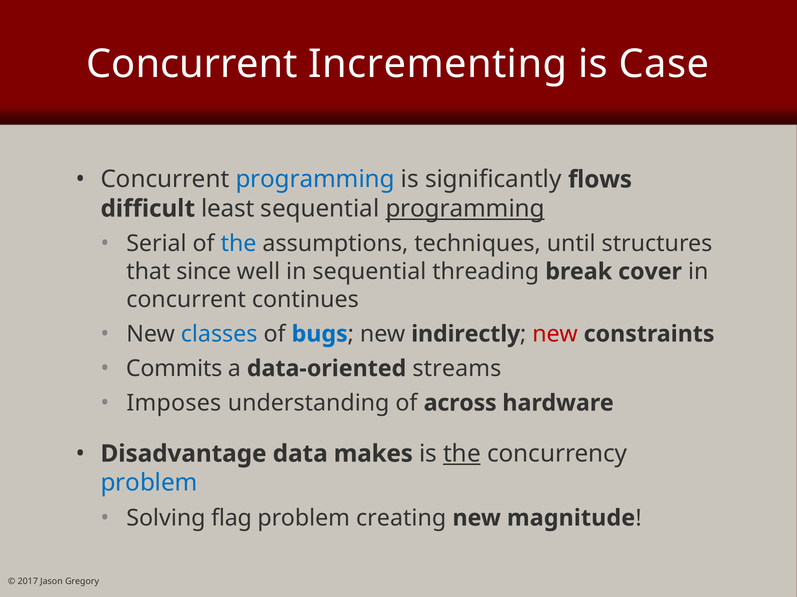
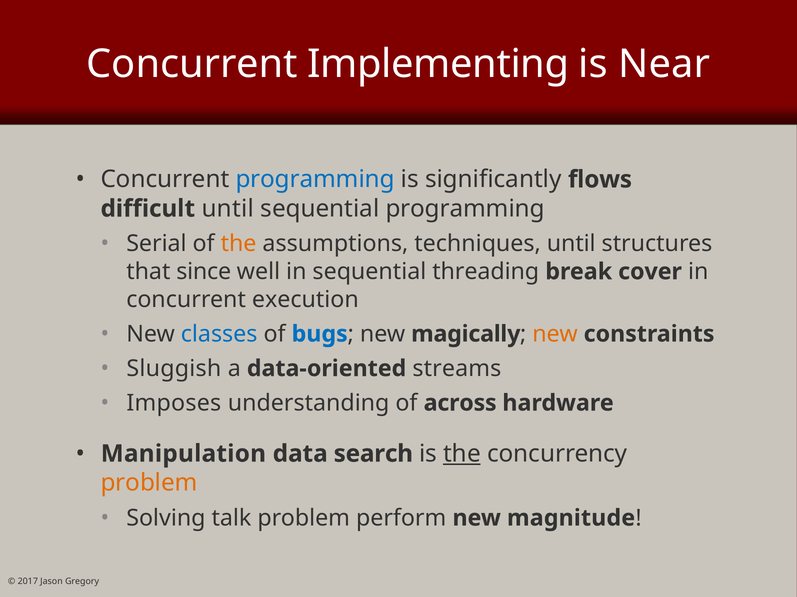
Incrementing: Incrementing -> Implementing (438, 64)
Case: Case -> Near (664, 64)
difficult least: least -> until (228, 209)
programming underline: present -> none (465, 209)
the colour: blue -> orange (239, 244)
continues: continues -> execution (305, 300)
indirectly: indirectly -> magically (466, 334)
new colour: red -> orange (555, 334)
Commits: Commits -> Sluggish (174, 369)
Disadvantage: Disadvantage -> Manipulation (183, 454)
makes: makes -> search (373, 454)
problem colour: blue -> orange (149, 483)
flag: flag -> talk (231, 519)
creating: creating -> perform (401, 519)
